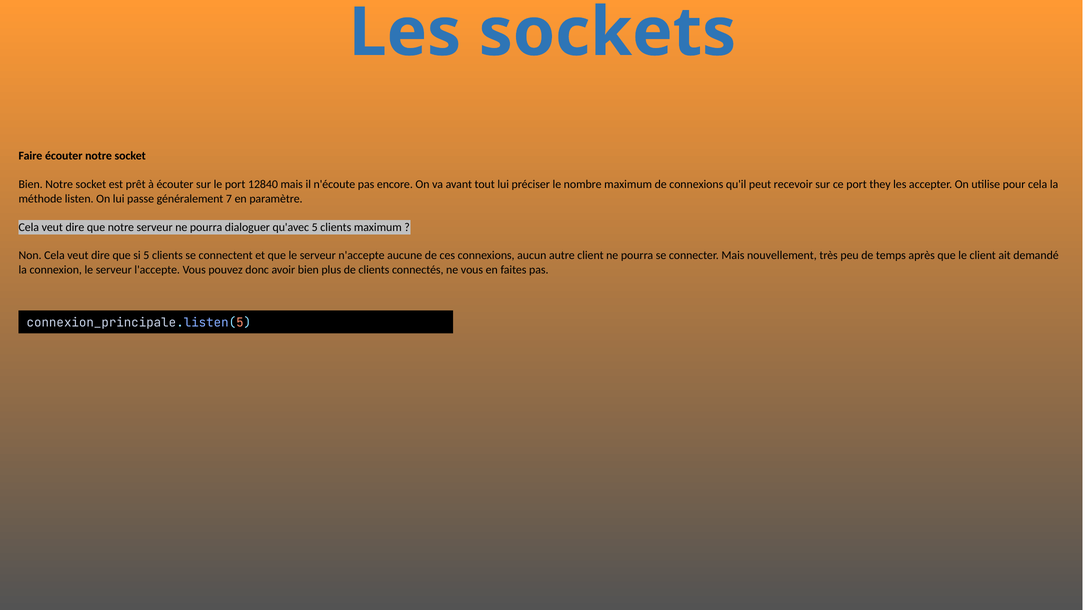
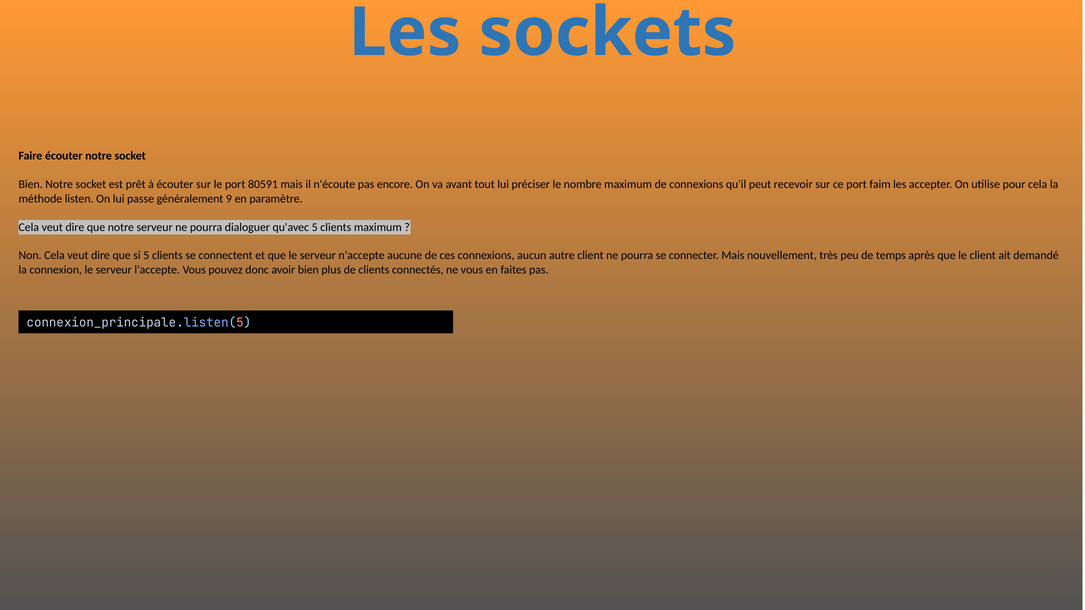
12840: 12840 -> 80591 (263, 185)
they: they -> faim (880, 185)
7: 7 -> 9 (229, 199)
